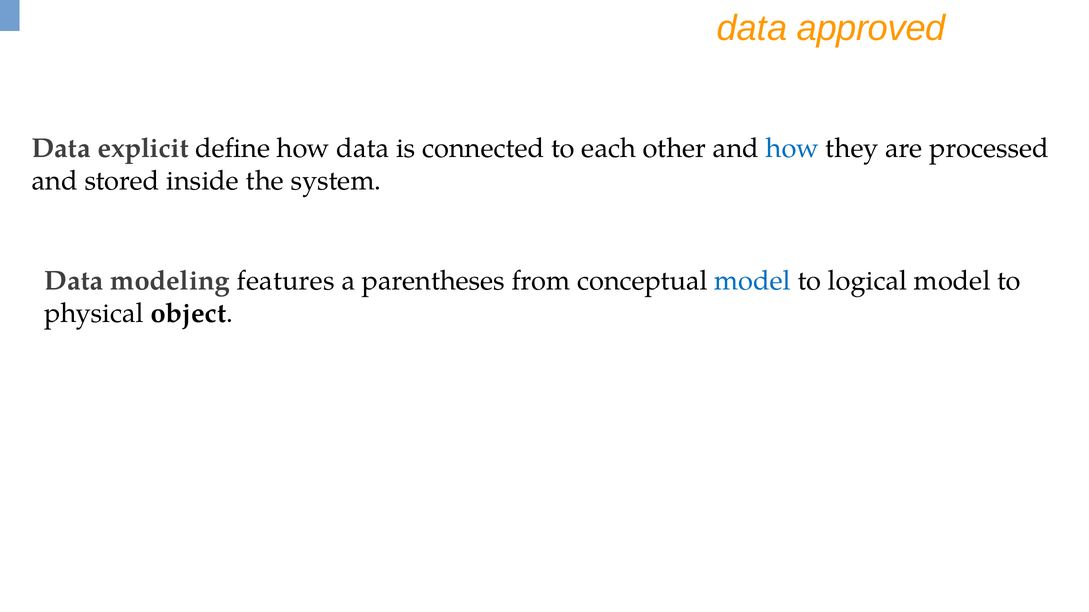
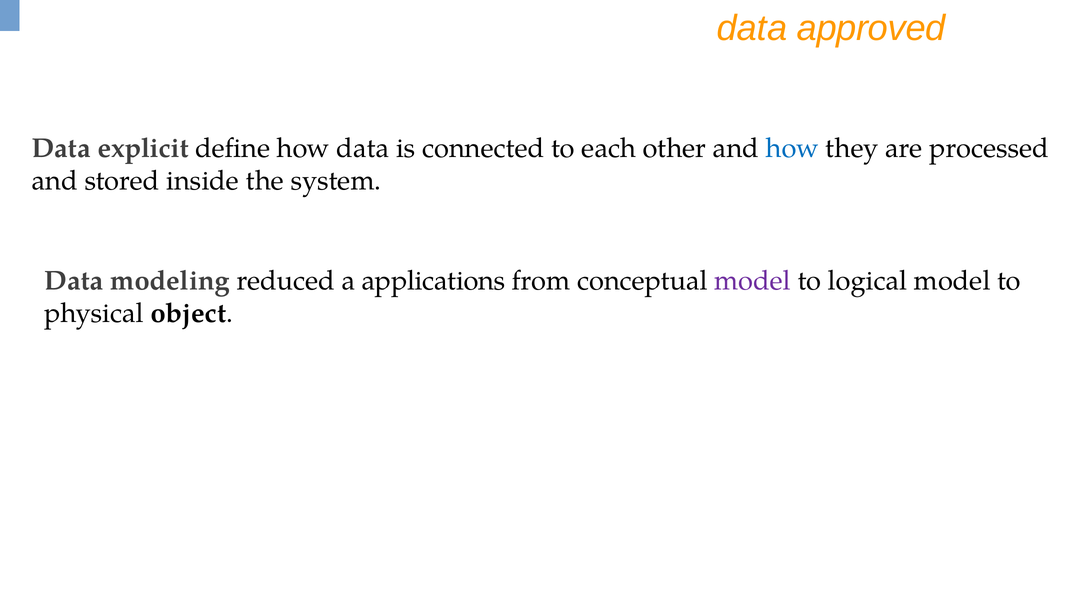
features: features -> reduced (286, 281)
parentheses: parentheses -> applications (433, 281)
model colour: blue -> purple (753, 281)
